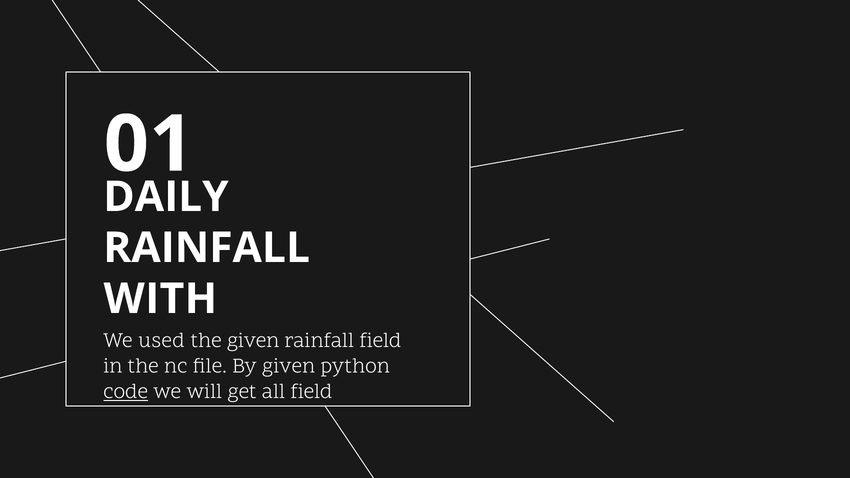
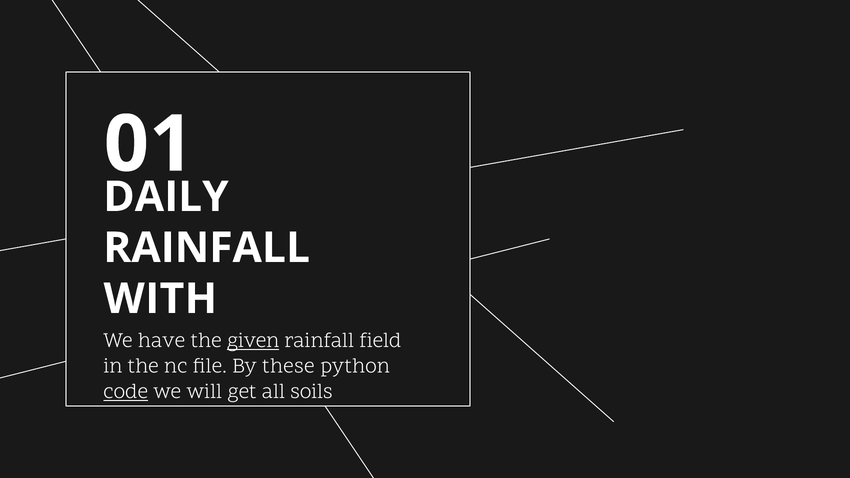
used: used -> have (162, 341)
given underline: none -> present (253, 341)
By given: given -> these (288, 366)
all field: field -> soils (311, 392)
